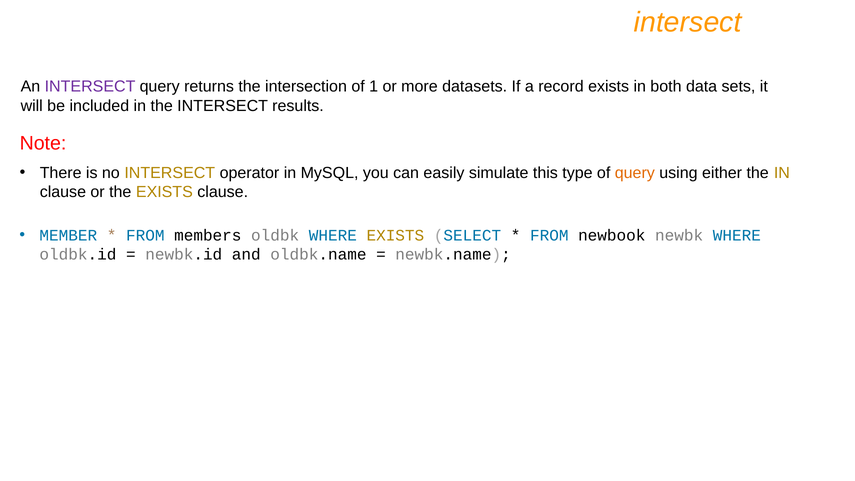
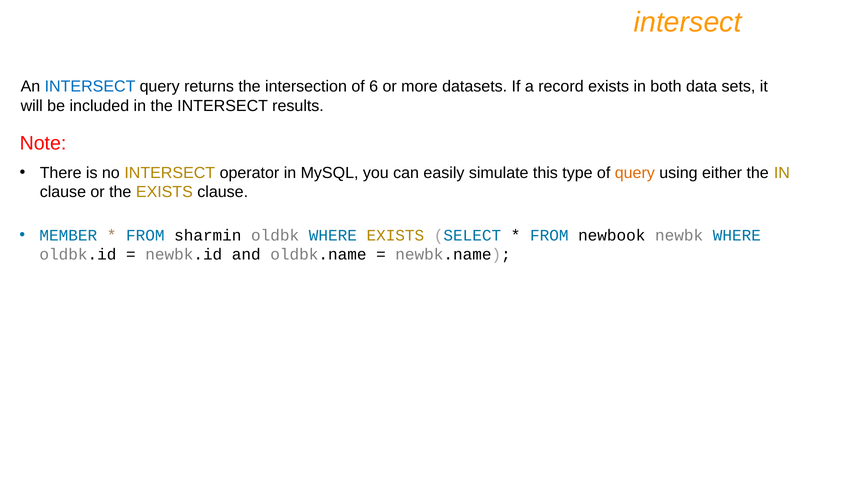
INTERSECT colour: purple -> blue (90, 87)
1: 1 -> 6 (374, 87)
members: members -> sharmin (208, 235)
